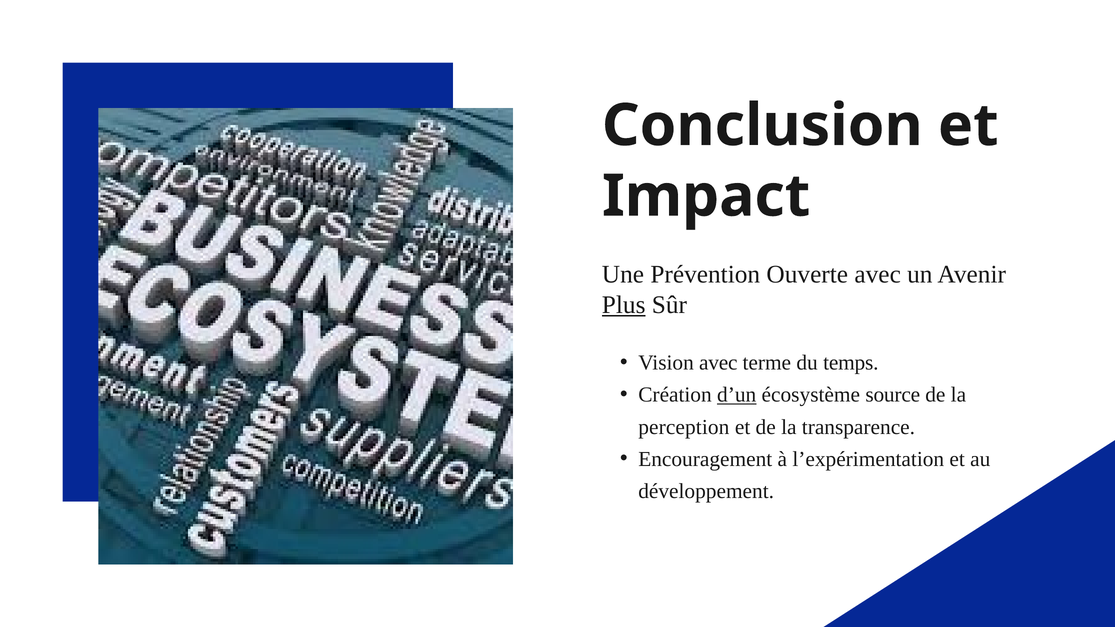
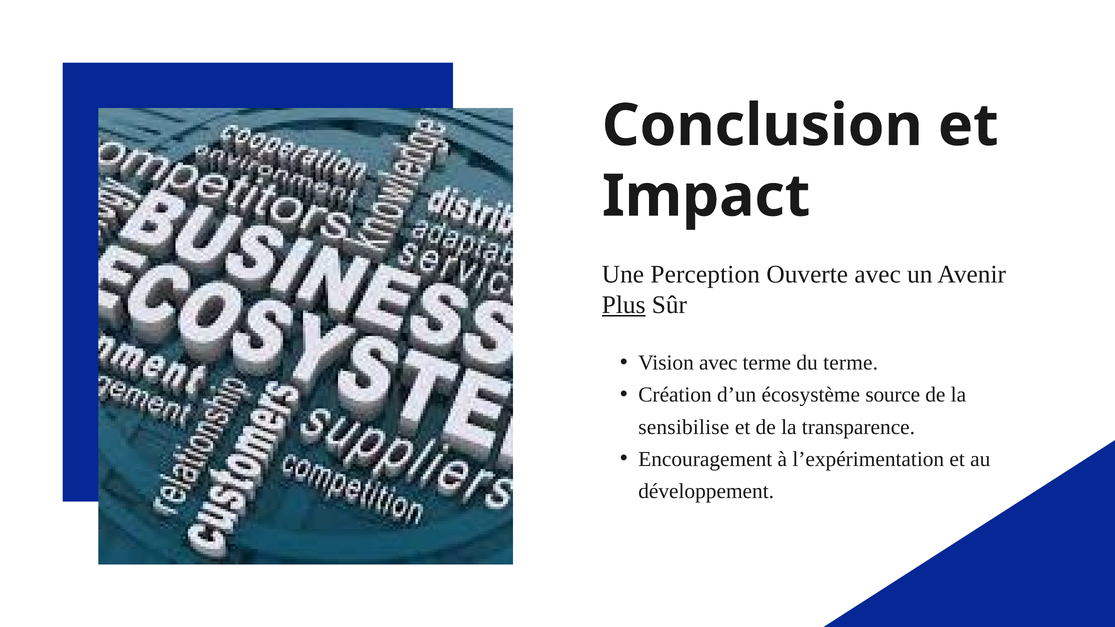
Prévention: Prévention -> Perception (705, 274)
du temps: temps -> terme (851, 363)
d’un underline: present -> none (737, 395)
perception: perception -> sensibilise (684, 427)
